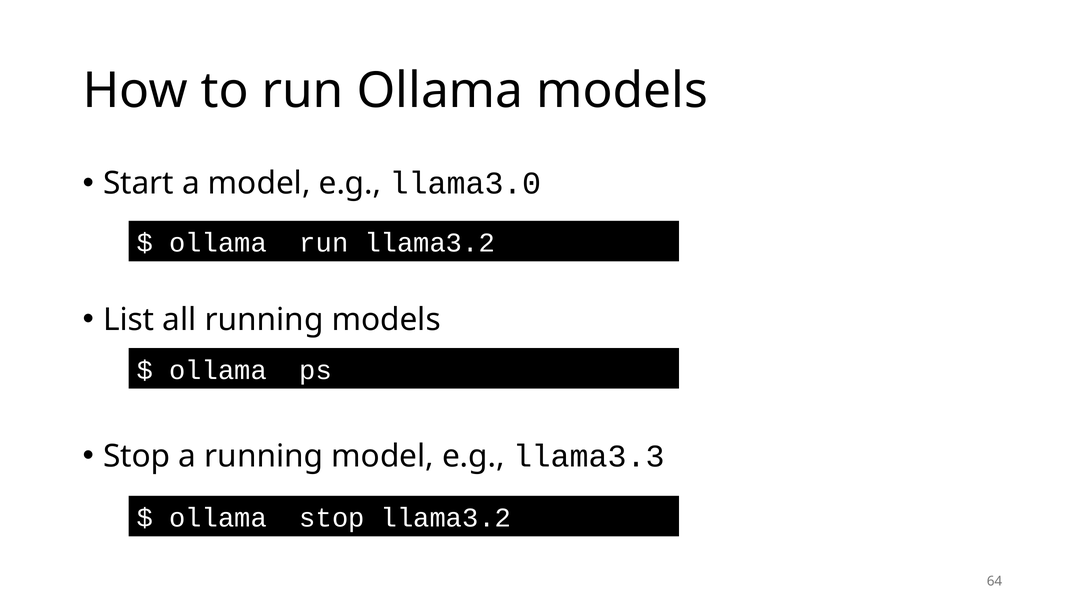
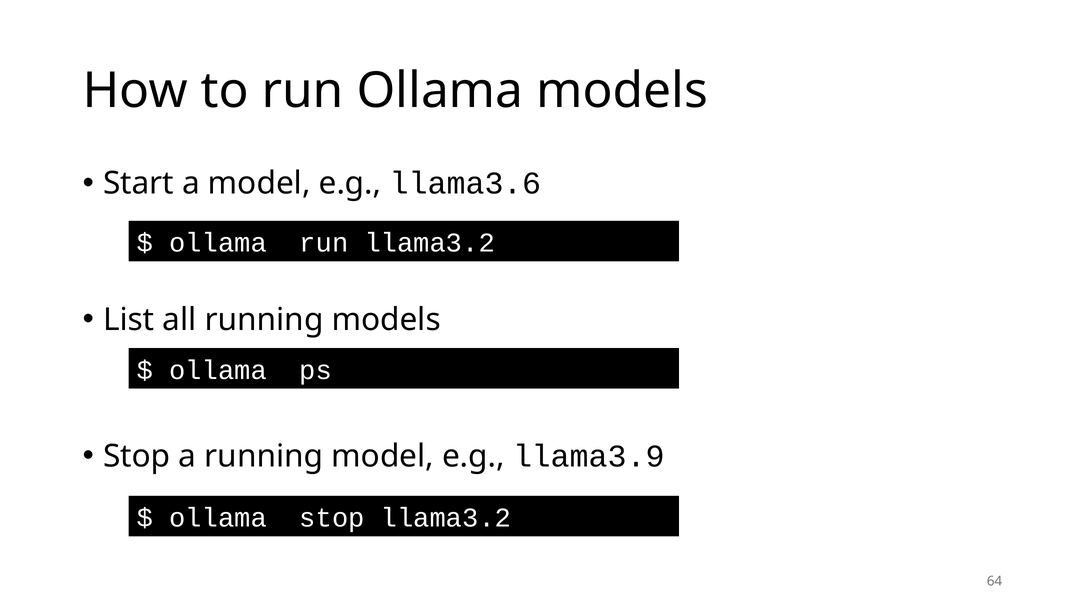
llama3.0: llama3.0 -> llama3.6 (466, 183)
llama3.3: llama3.3 -> llama3.9 (589, 456)
